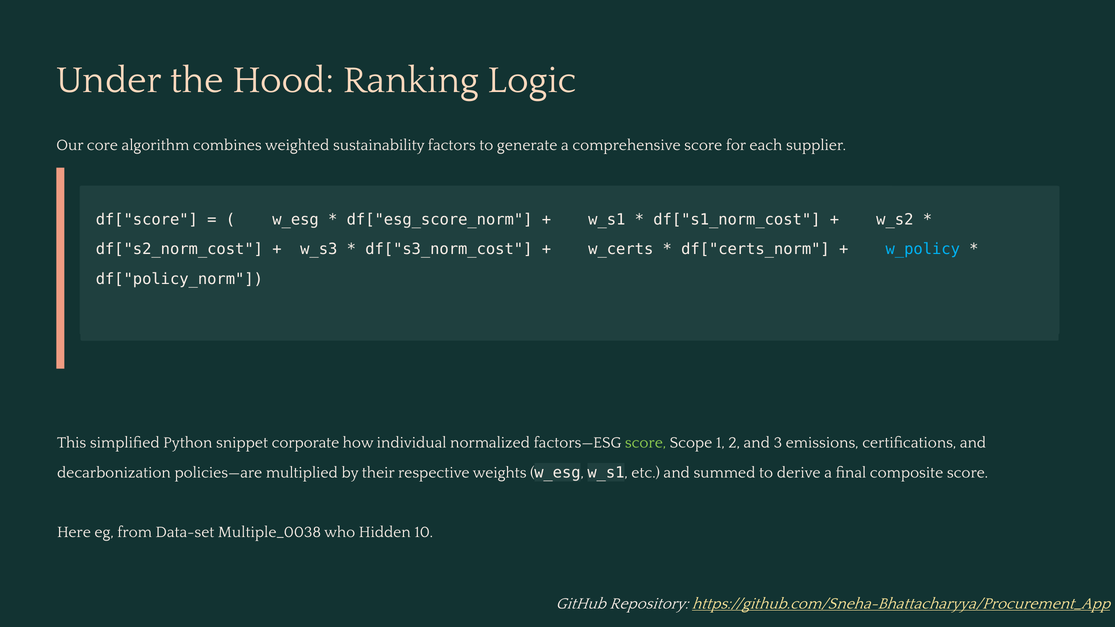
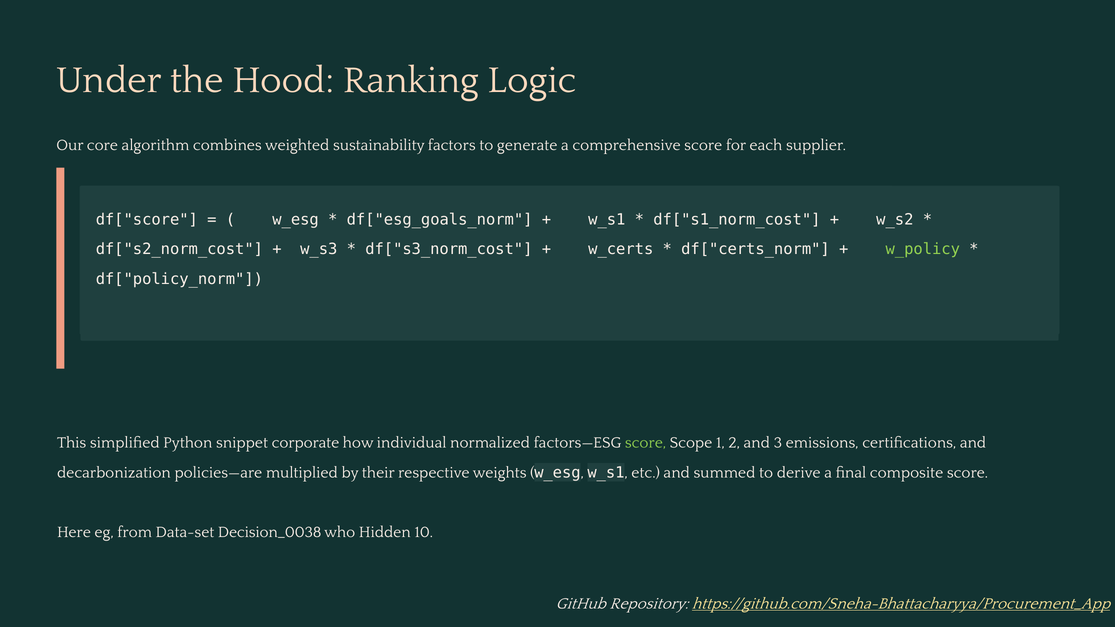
df["esg_score_norm: df["esg_score_norm -> df["esg_goals_norm (440, 219)
w_policy colour: light blue -> light green (923, 249)
Multiple_0038: Multiple_0038 -> Decision_0038 (270, 532)
